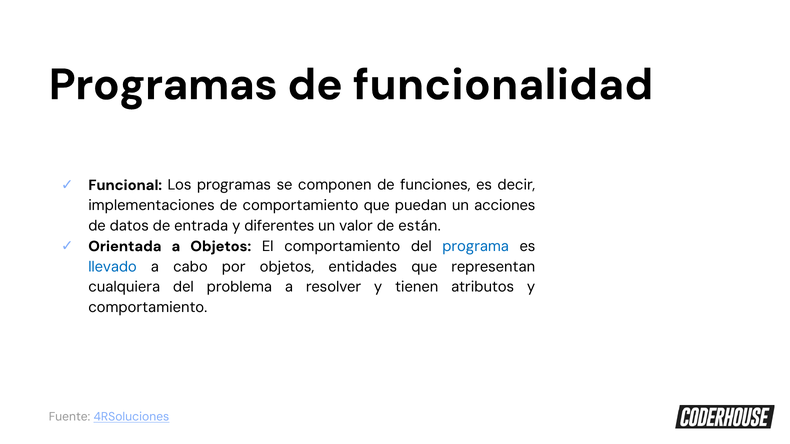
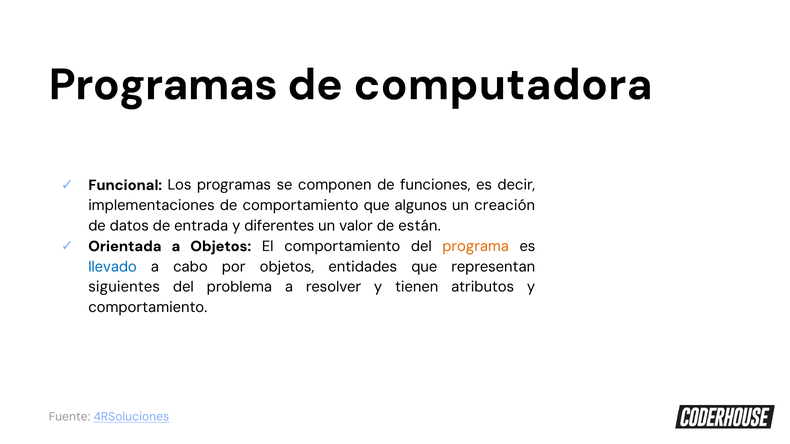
funcionalidad: funcionalidad -> computadora (503, 85)
puedan: puedan -> algunos (421, 206)
acciones: acciones -> creación (505, 206)
programa colour: blue -> orange (476, 246)
cualquiera: cualquiera -> siguientes (124, 287)
